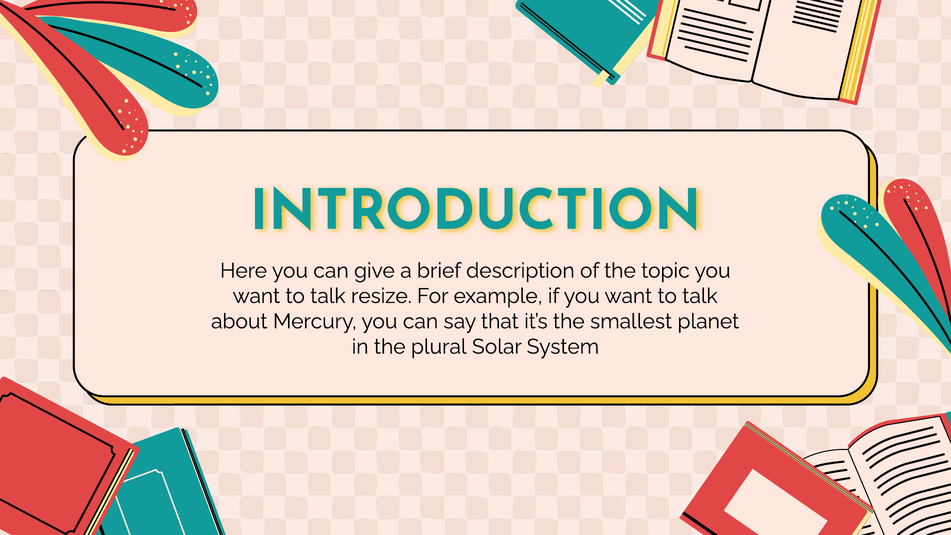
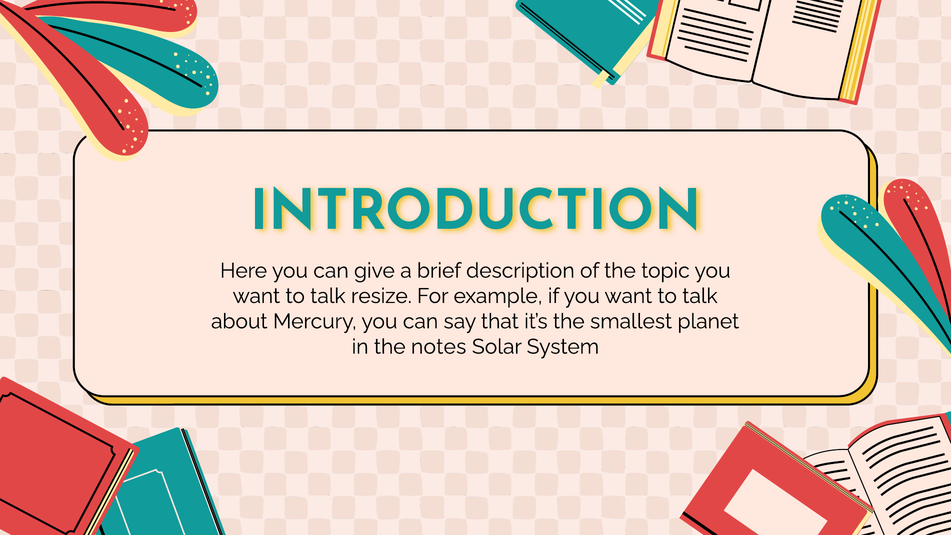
plural: plural -> notes (439, 347)
